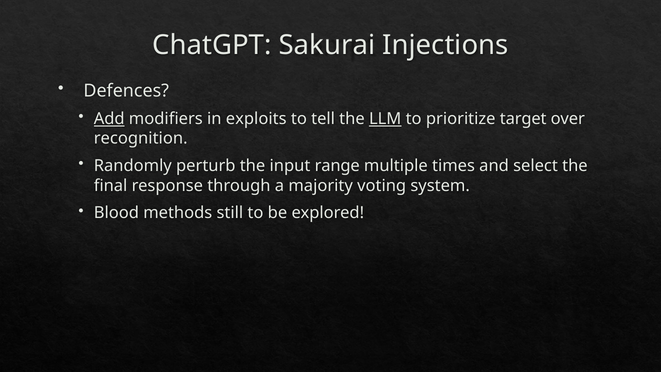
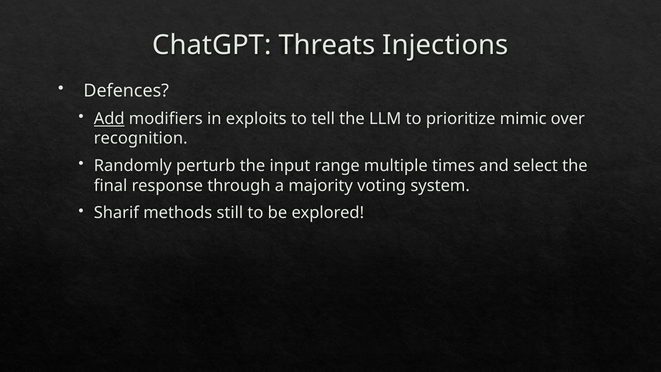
Sakurai: Sakurai -> Threats (327, 45)
LLM underline: present -> none (385, 119)
target: target -> mimic (523, 119)
Blood: Blood -> Sharif (116, 213)
